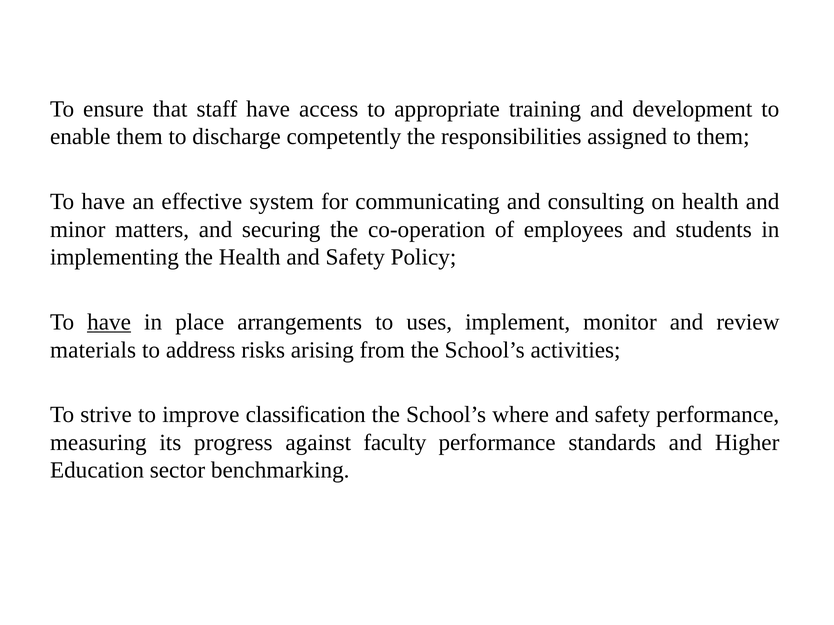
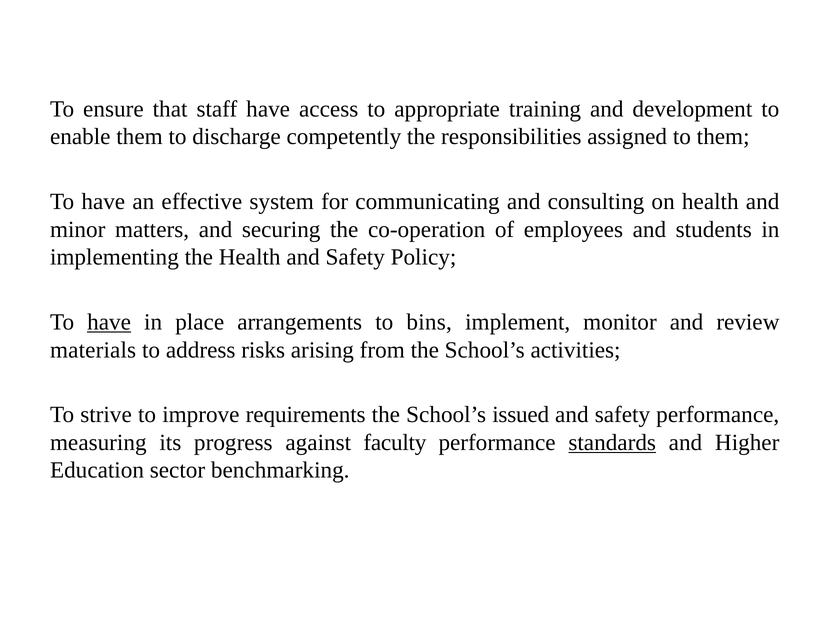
uses: uses -> bins (429, 322)
classification: classification -> requirements (306, 415)
where: where -> issued (521, 415)
standards underline: none -> present (612, 443)
